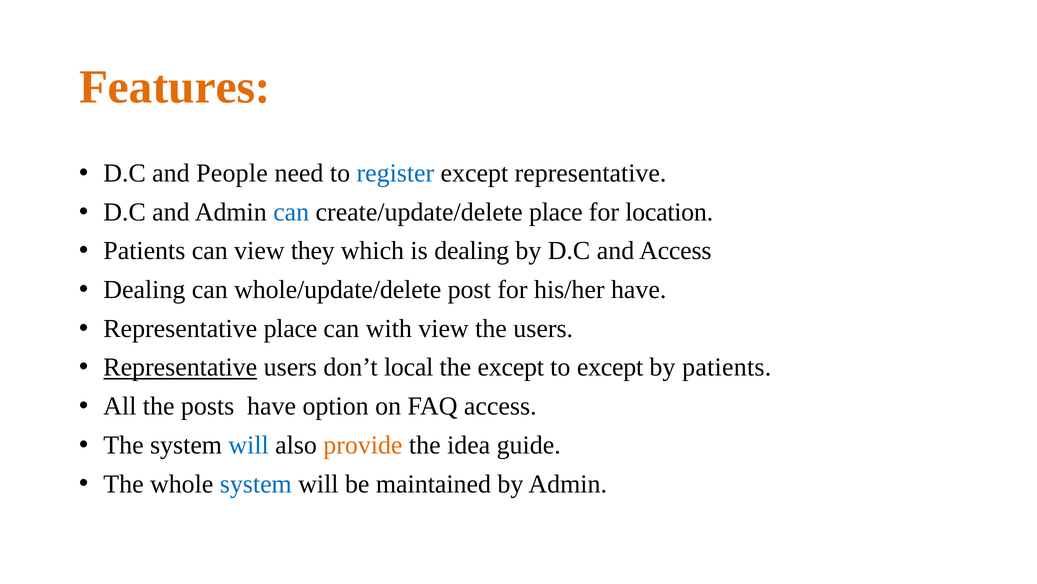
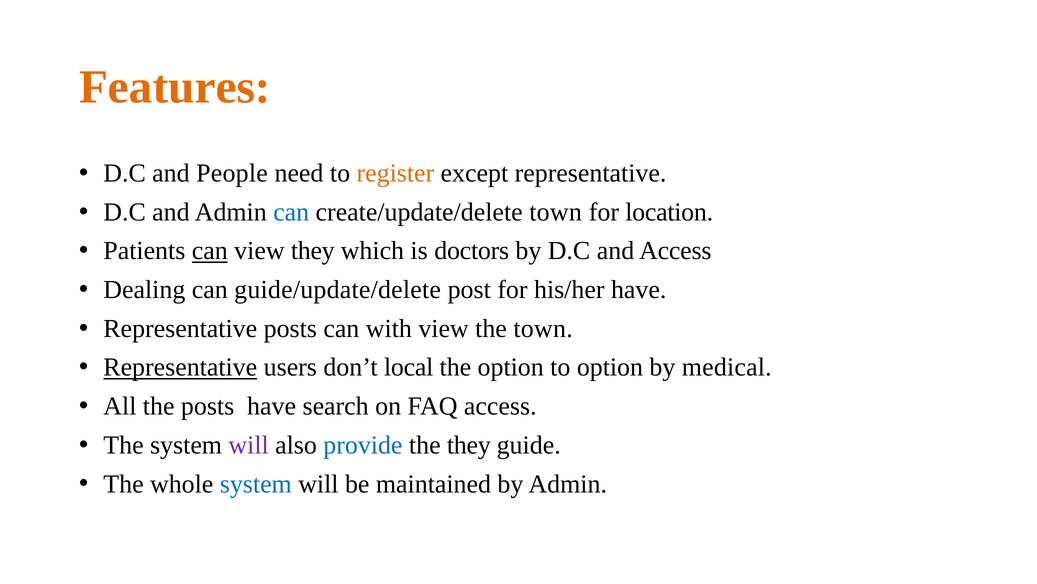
register colour: blue -> orange (395, 173)
create/update/delete place: place -> town (556, 212)
can underline: none -> present (210, 251)
is dealing: dealing -> doctors (472, 251)
whole/update/delete: whole/update/delete -> guide/update/delete (338, 289)
Representative place: place -> posts (290, 328)
the users: users -> town (543, 328)
the except: except -> option (511, 367)
to except: except -> option (610, 367)
by patients: patients -> medical (727, 367)
option: option -> search (336, 406)
will colour: blue -> purple (249, 445)
provide colour: orange -> blue (363, 445)
the idea: idea -> they (469, 445)
